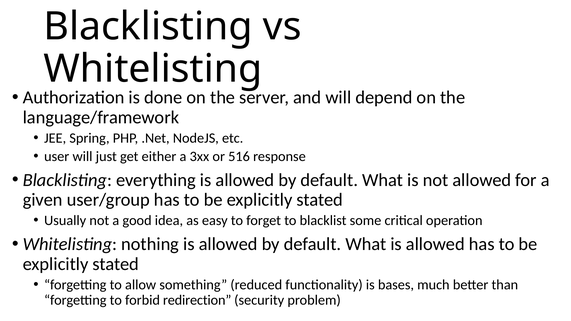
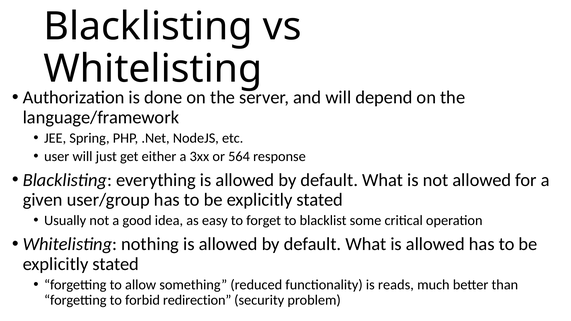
516: 516 -> 564 (239, 156)
bases: bases -> reads (396, 285)
